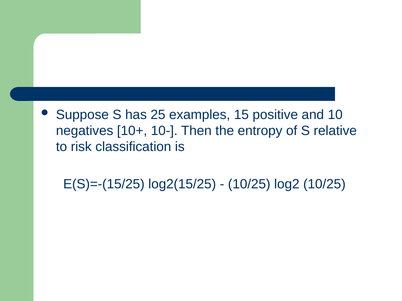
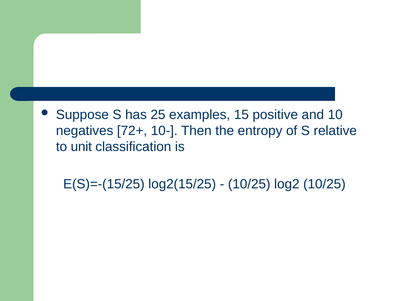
10+: 10+ -> 72+ (132, 131)
risk: risk -> unit (81, 147)
